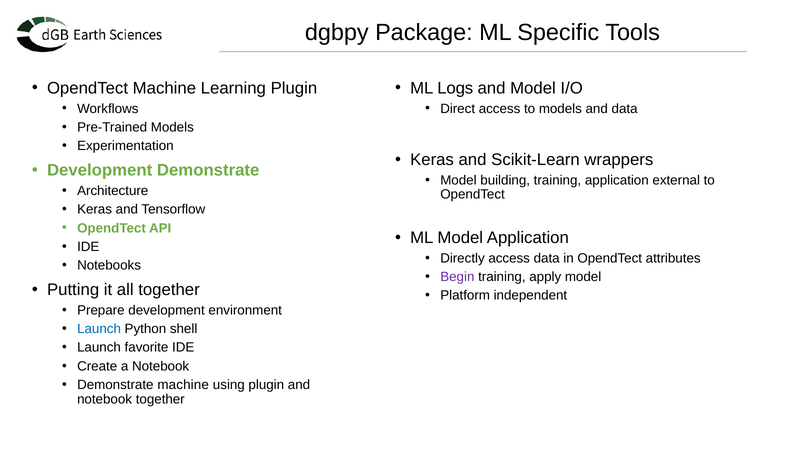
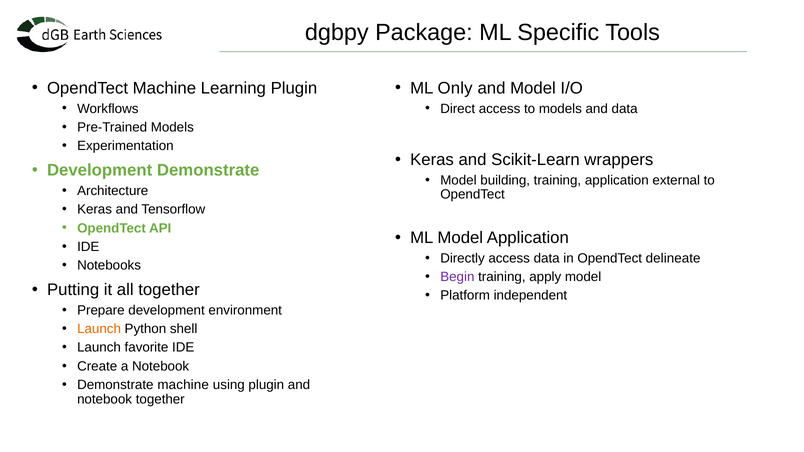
Logs: Logs -> Only (455, 88)
attributes: attributes -> delineate (673, 258)
Launch colour: blue -> orange (99, 329)
